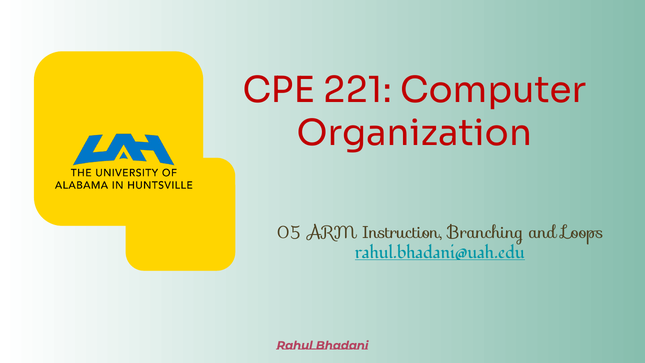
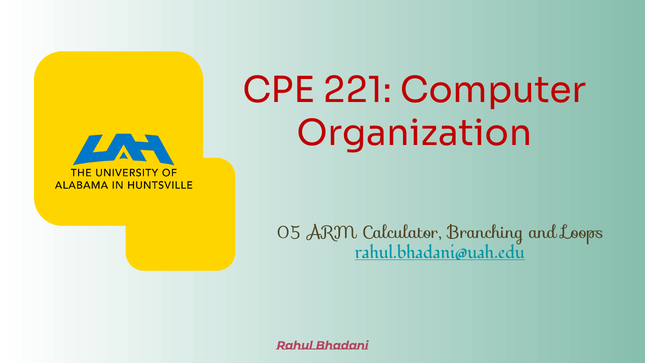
Instruction: Instruction -> Calculator (402, 232)
